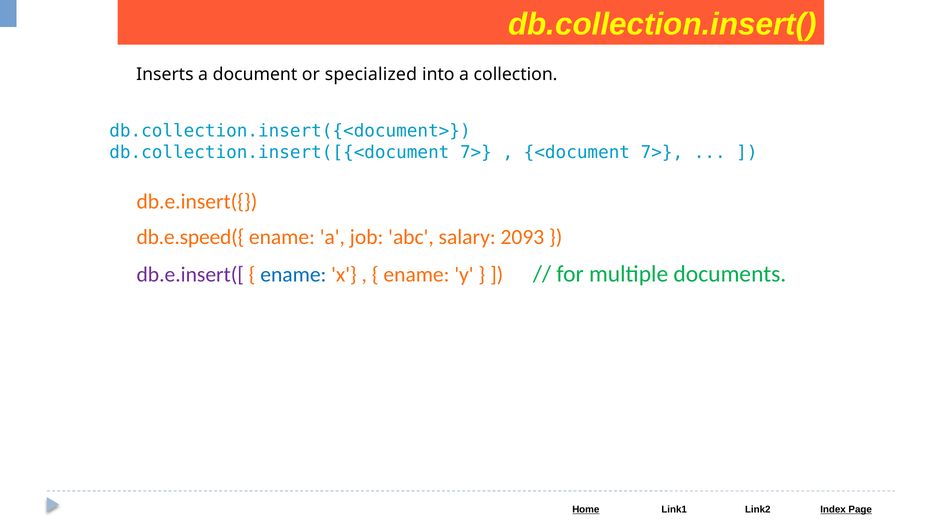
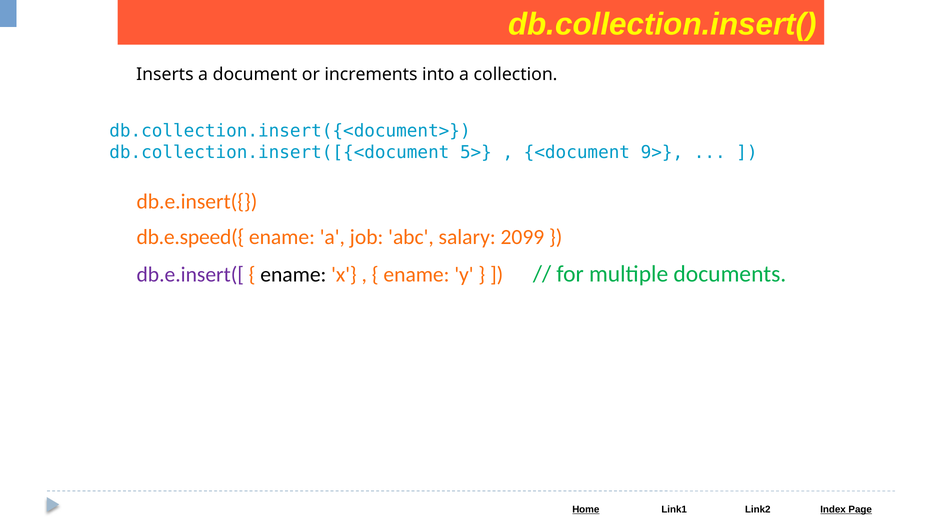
specialized: specialized -> increments (371, 74)
db.collection.insert([{<document 7>: 7> -> 5> (476, 152)
<document 7>: 7> -> 9> (662, 152)
2093: 2093 -> 2099 (522, 237)
ename colour: blue -> black (293, 274)
